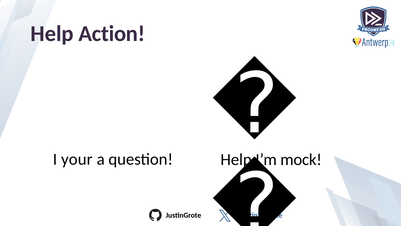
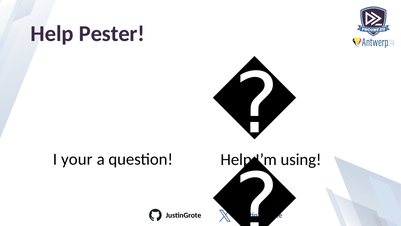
Action: Action -> Pester (112, 34)
mock: mock -> using (301, 159)
